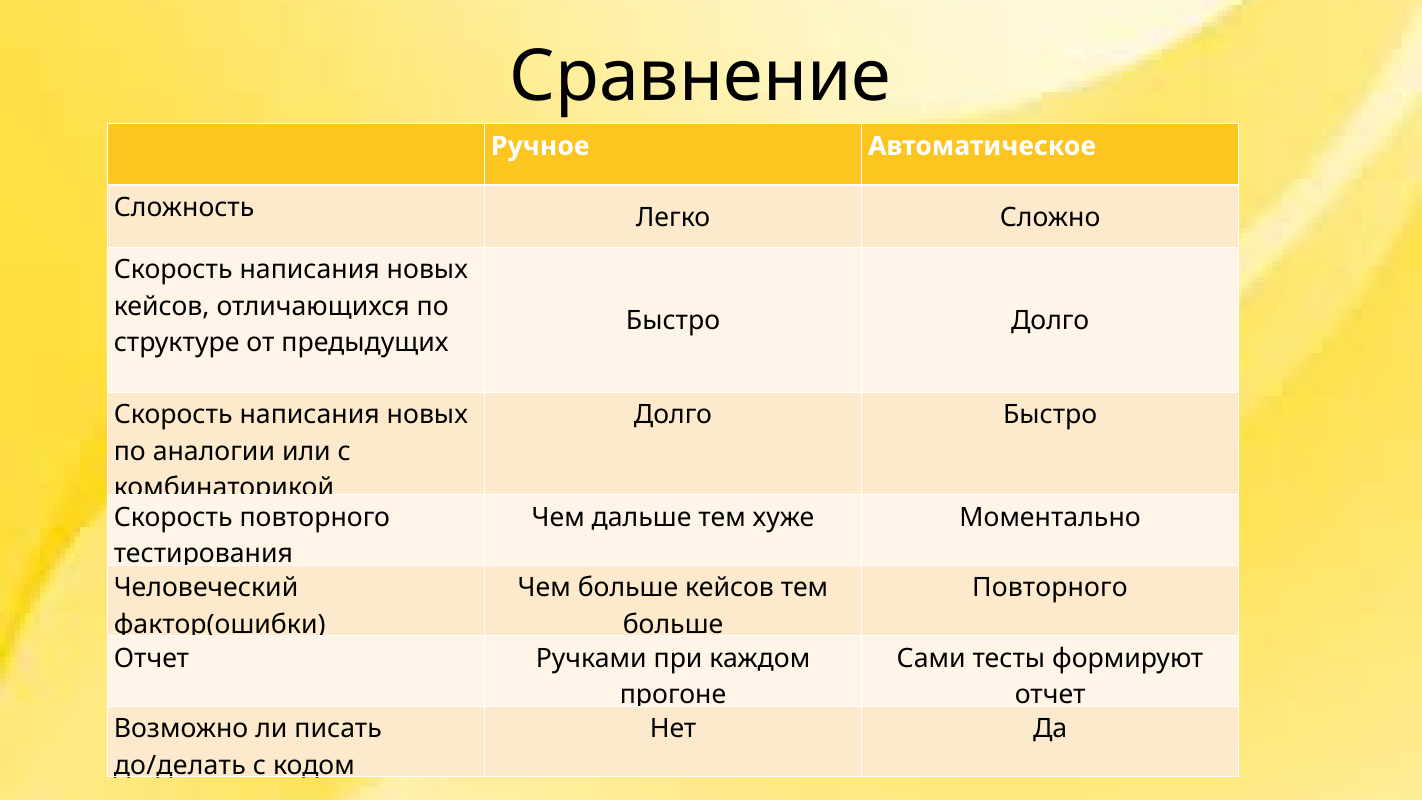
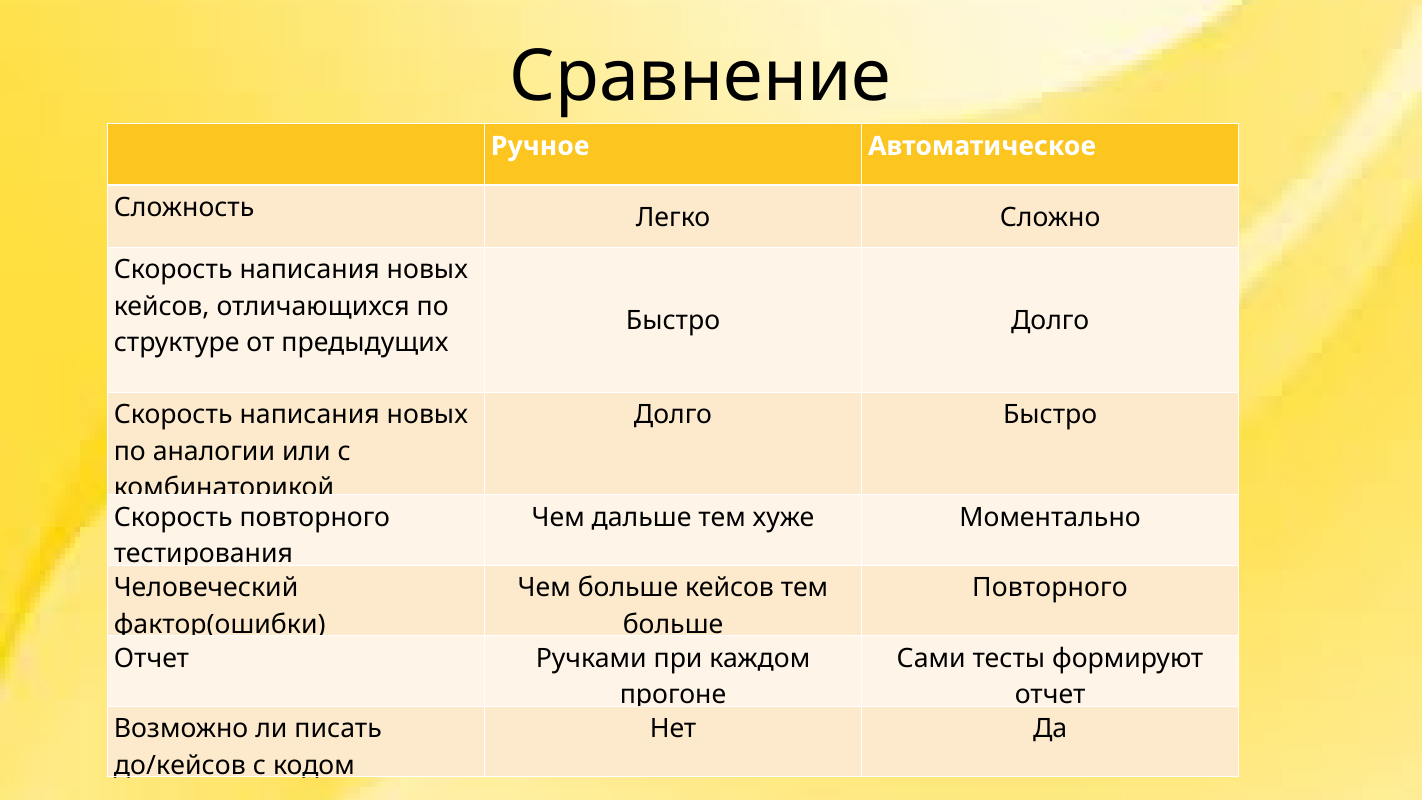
до/делать: до/делать -> до/кейсов (180, 765)
